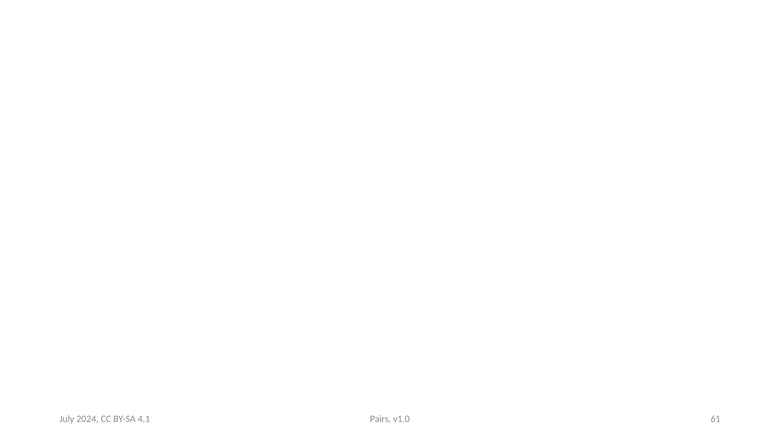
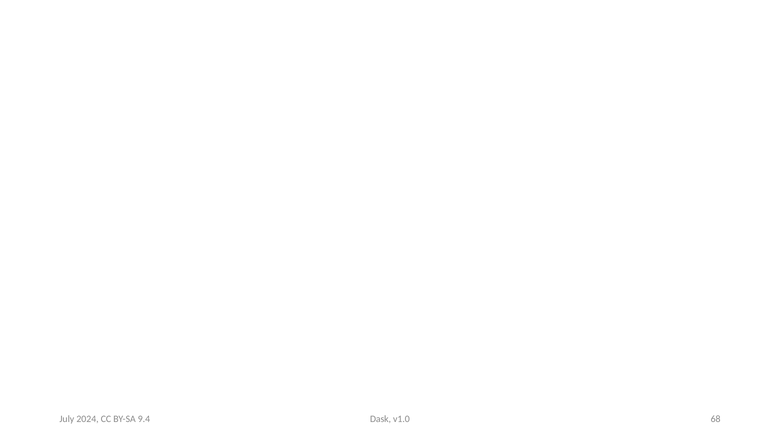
Pairs: Pairs -> Dask (381, 419)
61: 61 -> 68 (716, 419)
4.1: 4.1 -> 9.4 (144, 419)
